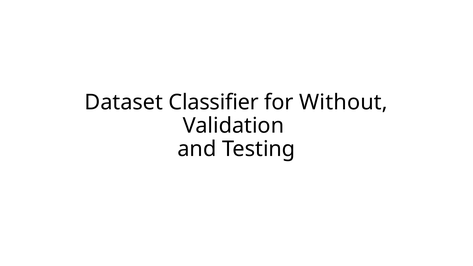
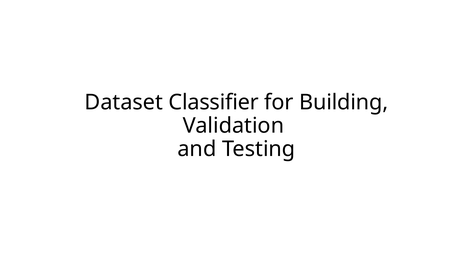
Without: Without -> Building (344, 102)
